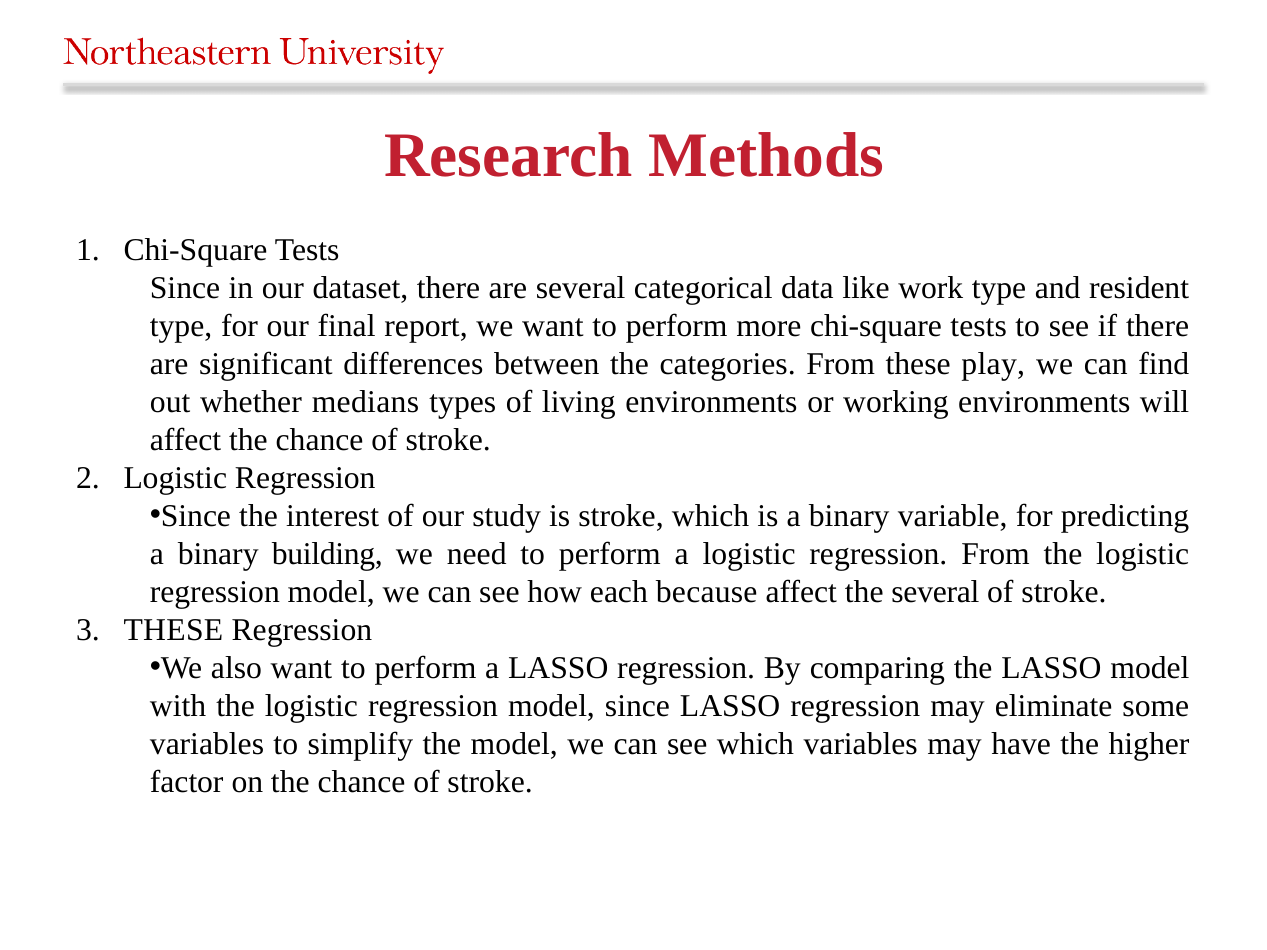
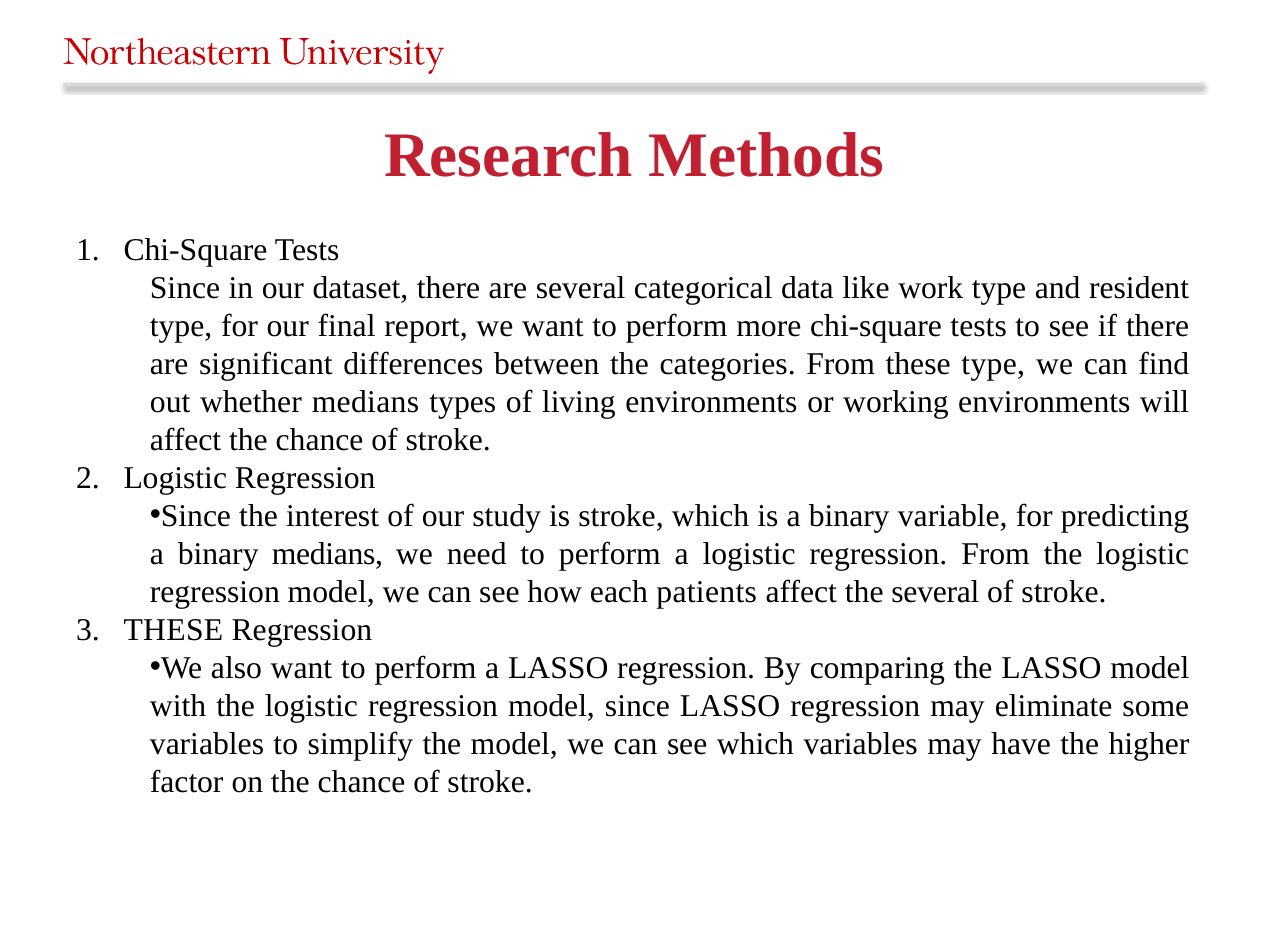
these play: play -> type (993, 364)
binary building: building -> medians (327, 554)
because: because -> patients (707, 592)
